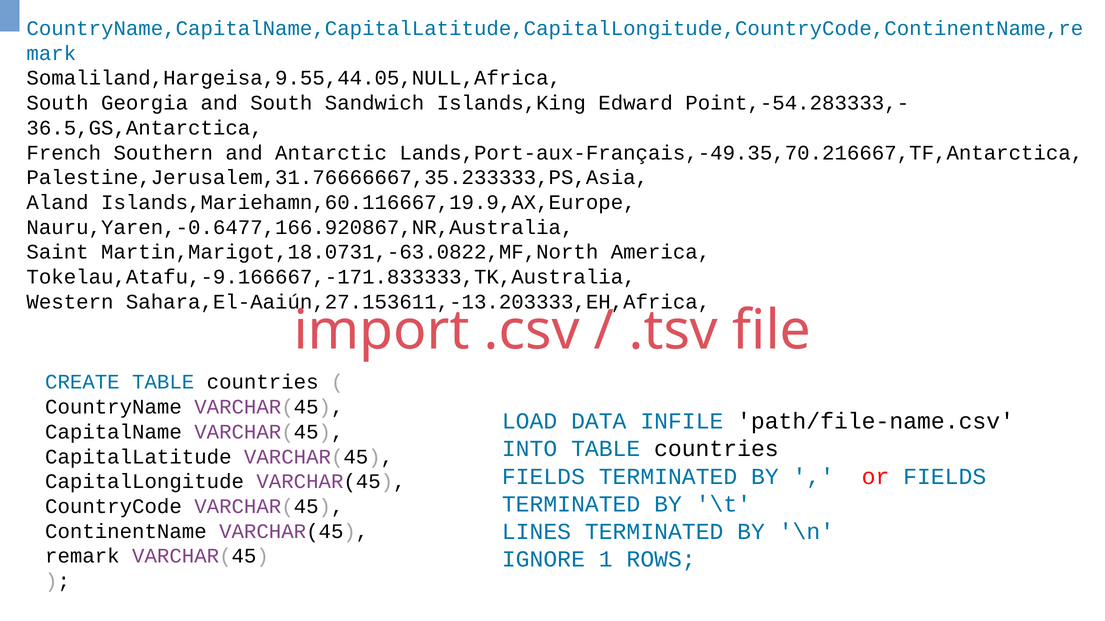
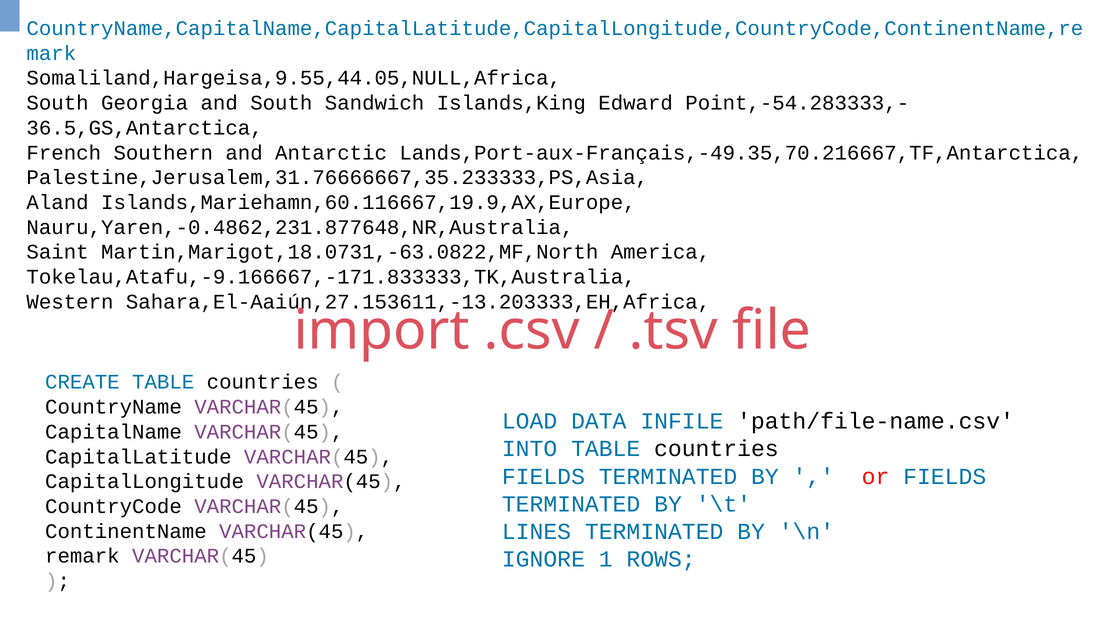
Nauru,Yaren,-0.6477,166.920867,NR,Australia: Nauru,Yaren,-0.6477,166.920867,NR,Australia -> Nauru,Yaren,-0.4862,231.877648,NR,Australia (300, 227)
